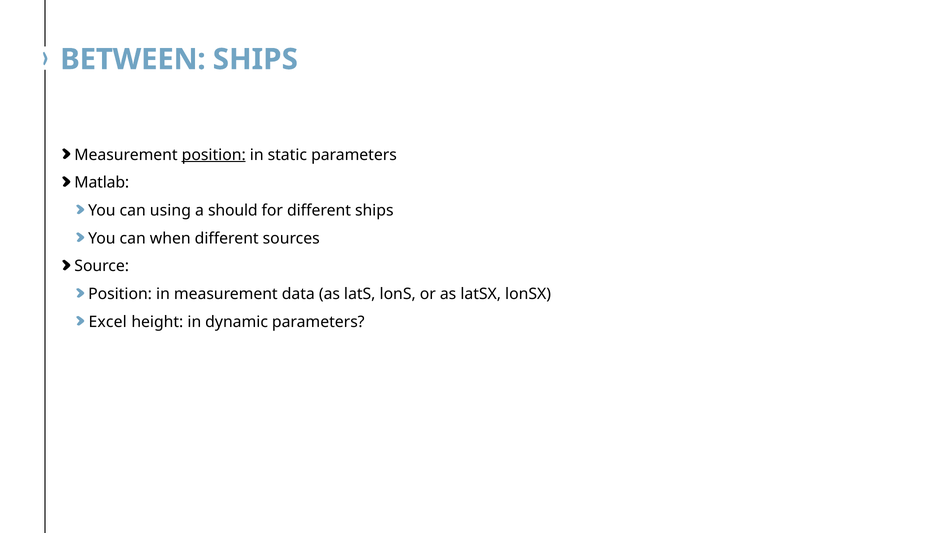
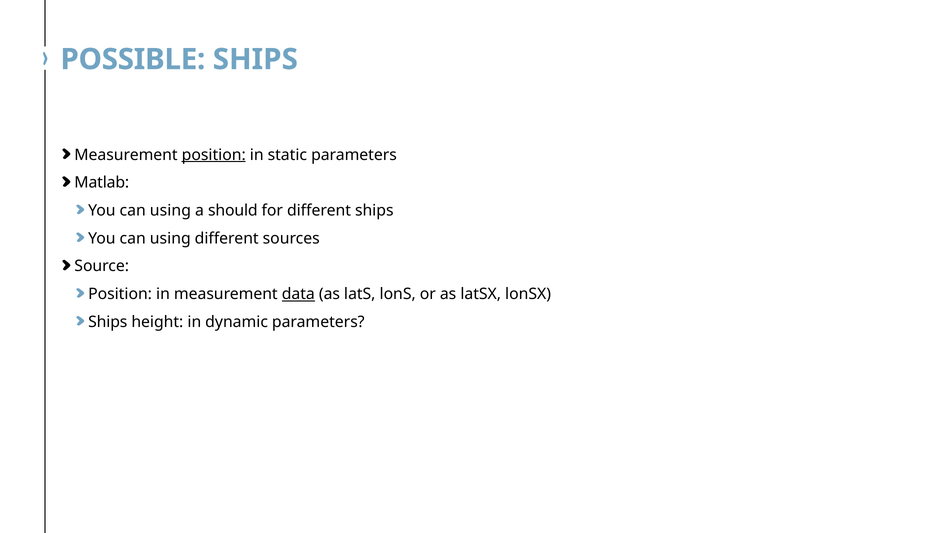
BETWEEN: BETWEEN -> POSSIBLE (133, 59)
when: when -> using (170, 238)
data underline: none -> present (298, 294)
Excel: Excel -> Ships (108, 322)
